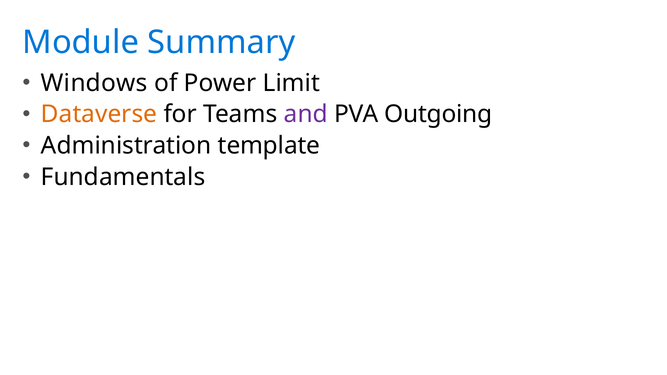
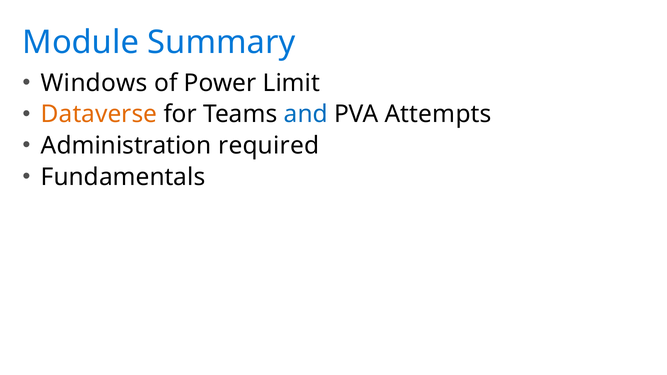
and colour: purple -> blue (306, 114)
Outgoing: Outgoing -> Attempts (438, 114)
template: template -> required (269, 146)
